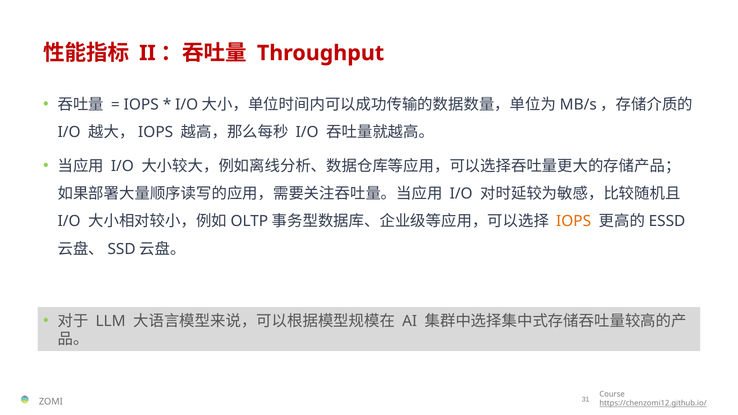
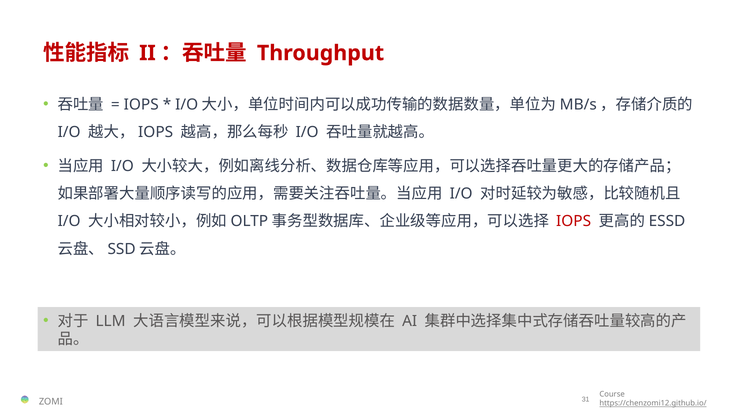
IOPS colour: orange -> red (574, 221)
